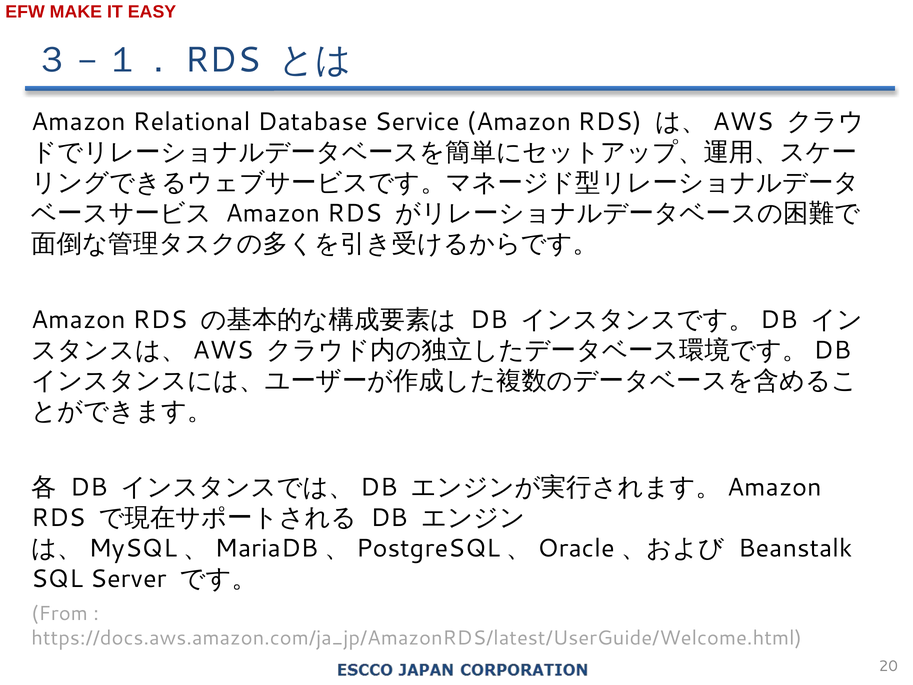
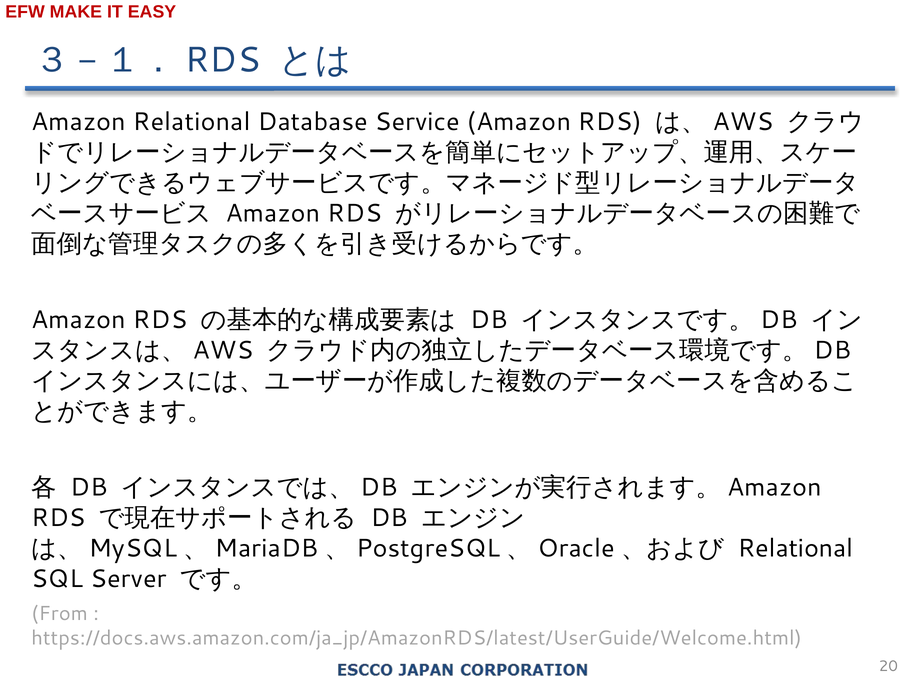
Beanstalk: Beanstalk -> Relational (795, 548)
